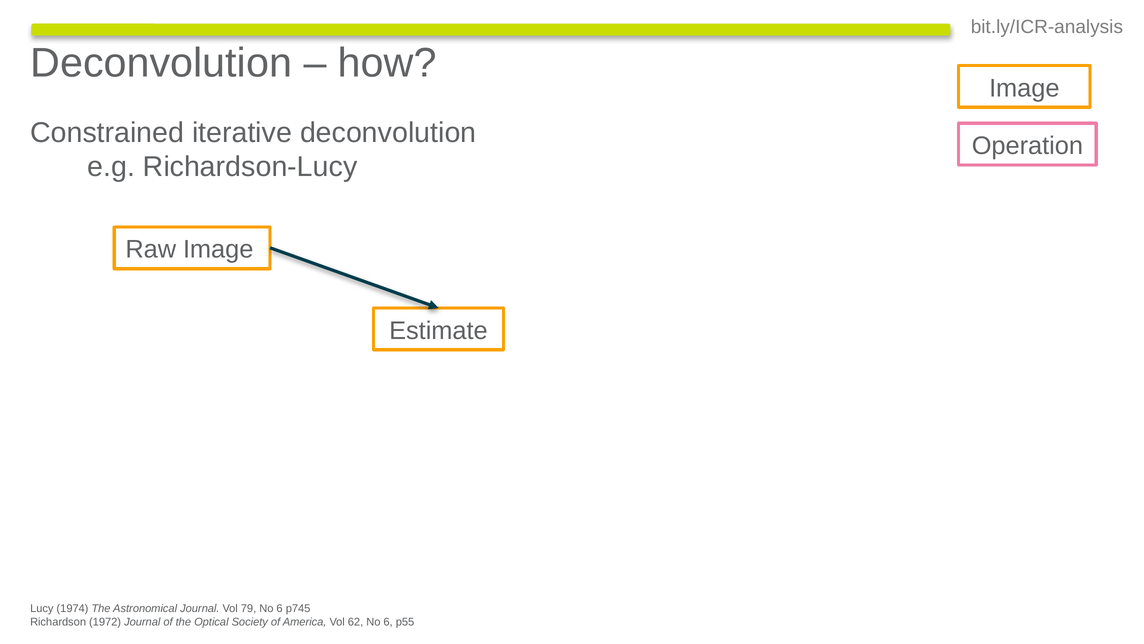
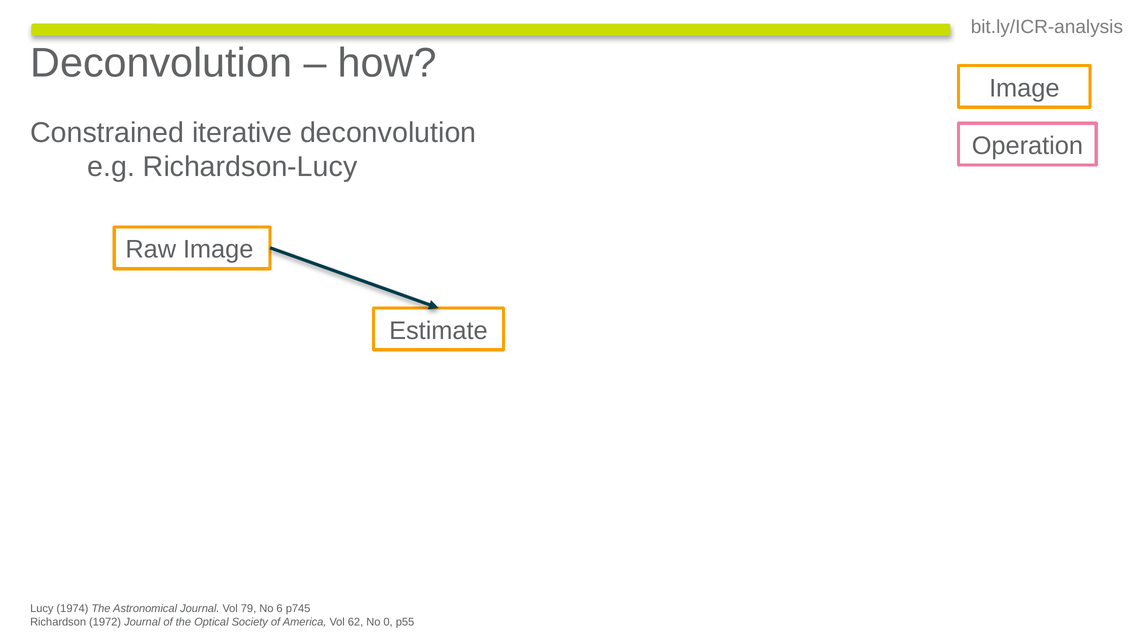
62 No 6: 6 -> 0 (388, 622)
